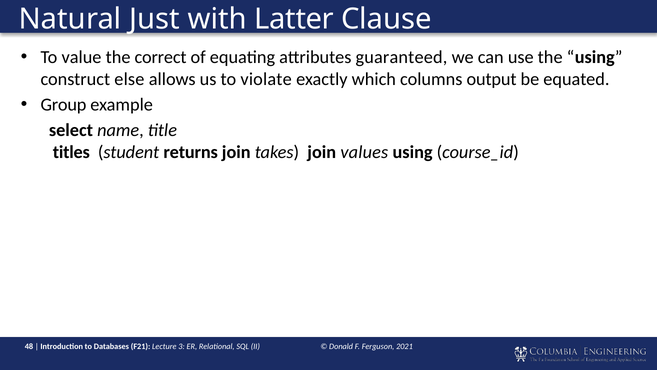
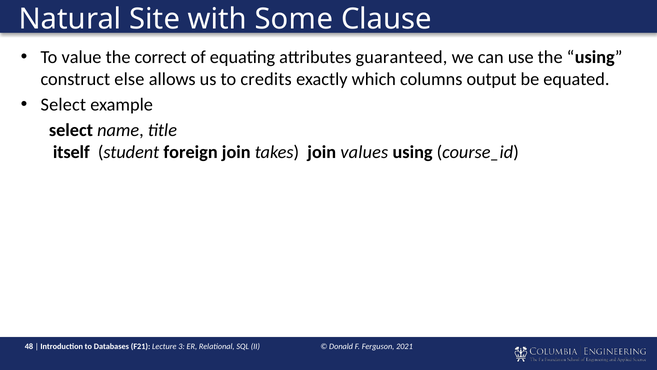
Just: Just -> Site (155, 19)
Latter: Latter -> Some (294, 19)
violate: violate -> credits (266, 79)
Group: Group -> Select (63, 105)
titles: titles -> itself (71, 152)
returns: returns -> foreign (191, 152)
